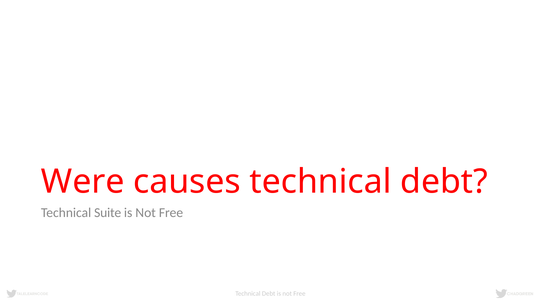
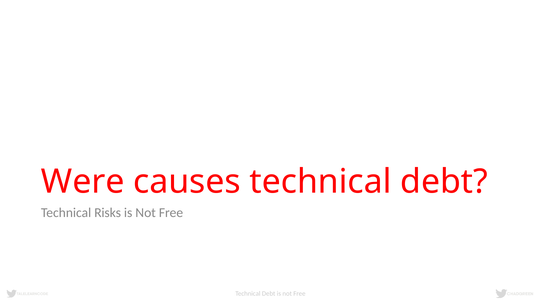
Suite: Suite -> Risks (108, 213)
